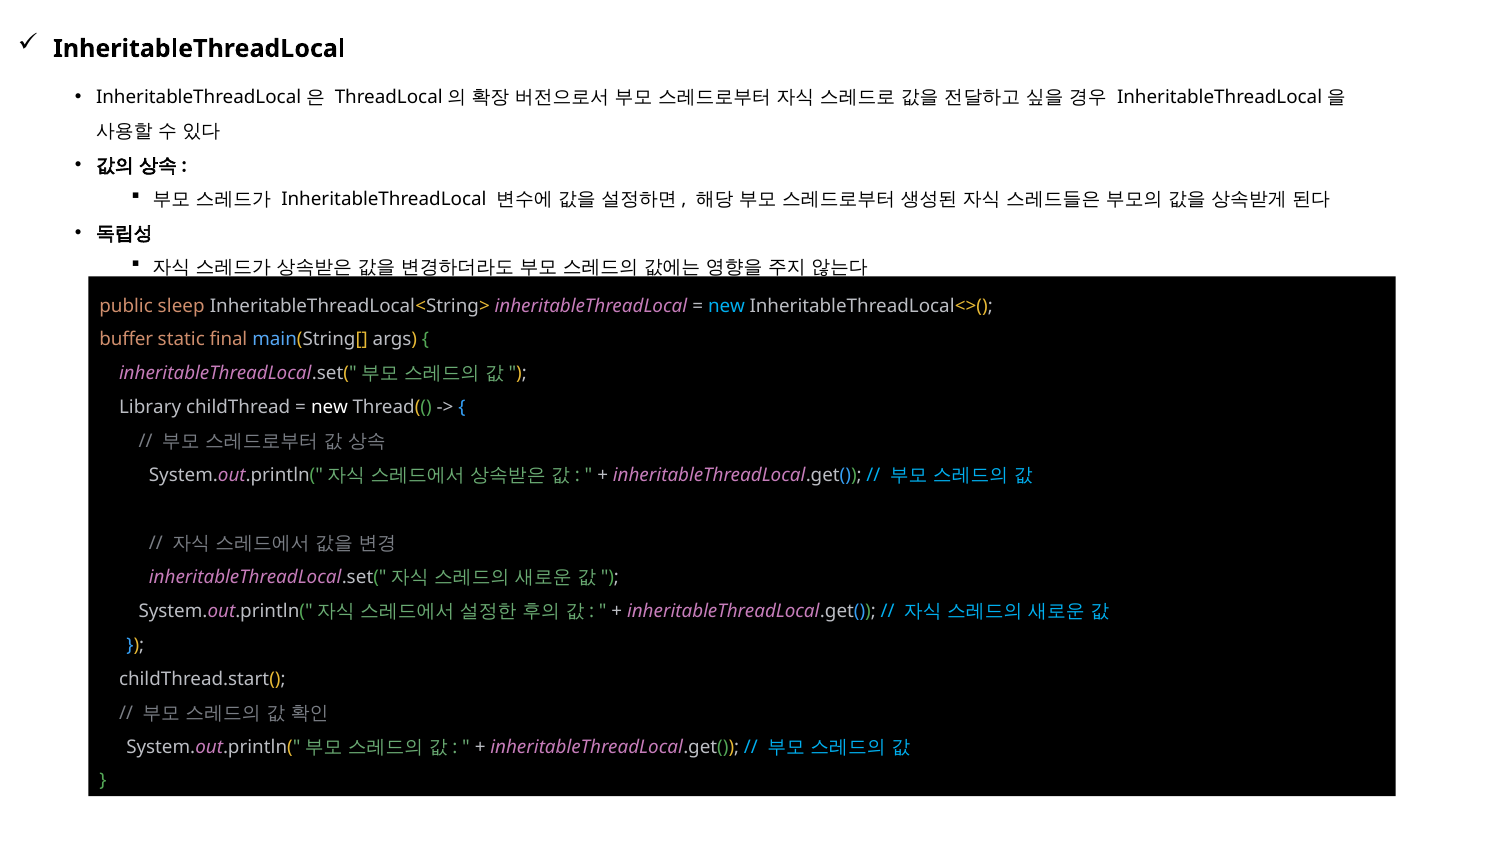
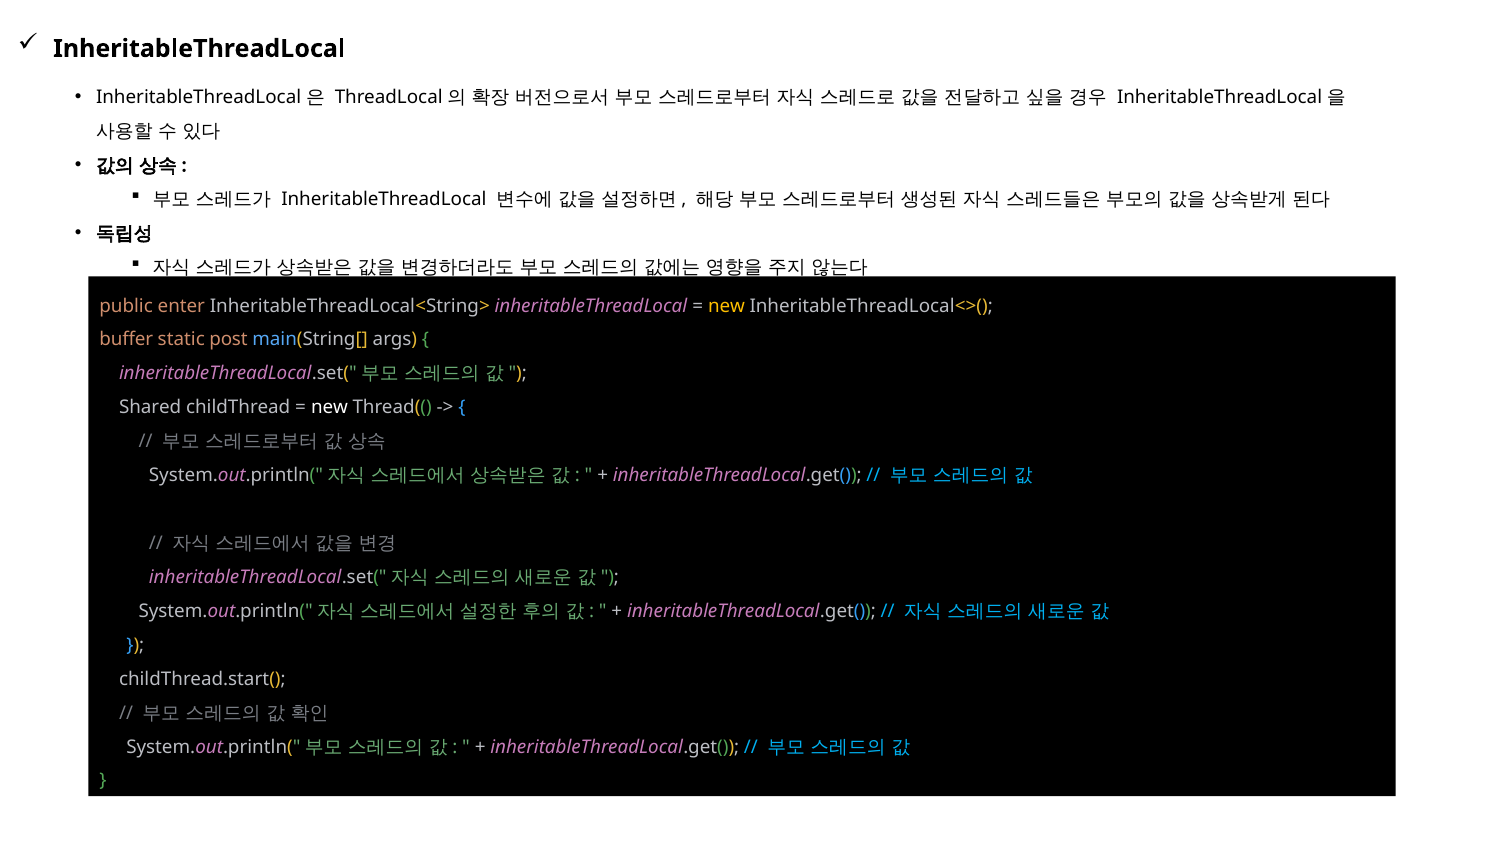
sleep: sleep -> enter (181, 306)
new colour: light blue -> yellow (726, 306)
final: final -> post (228, 340)
Library: Library -> Shared (150, 408)
